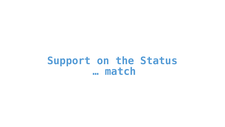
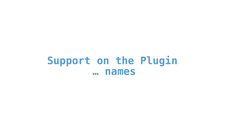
Status: Status -> Plugin (159, 61)
match: match -> names (120, 71)
